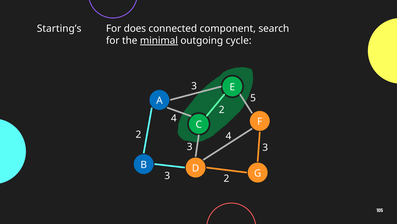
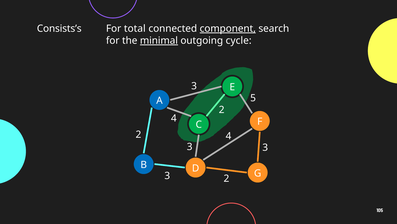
Starting’s: Starting’s -> Consists’s (59, 29)
does: does -> total (135, 29)
component underline: none -> present (228, 29)
